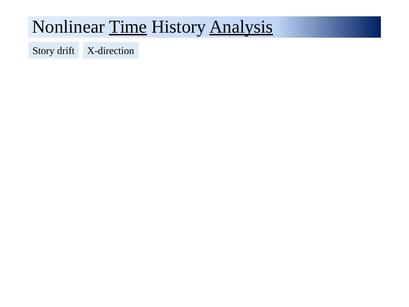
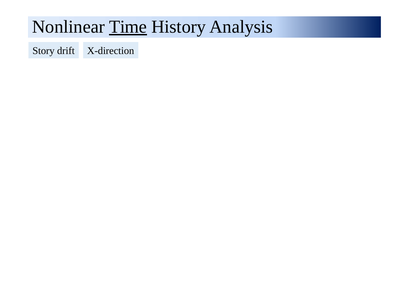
Analysis underline: present -> none (241, 27)
